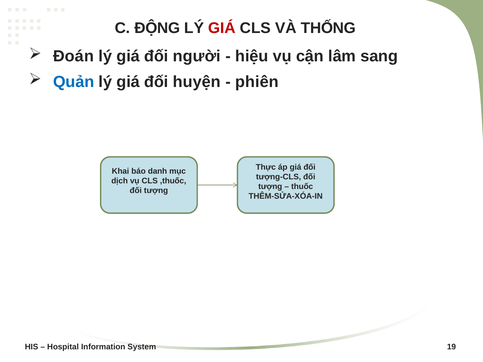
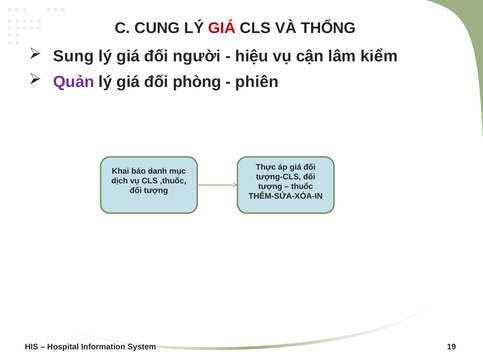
ĐỘNG: ĐỘNG -> CUNG (157, 28)
Đoán: Đoán -> Sung (74, 56)
sang: sang -> kiểm (379, 56)
Quản colour: blue -> purple (74, 82)
huyện: huyện -> phòng (197, 82)
